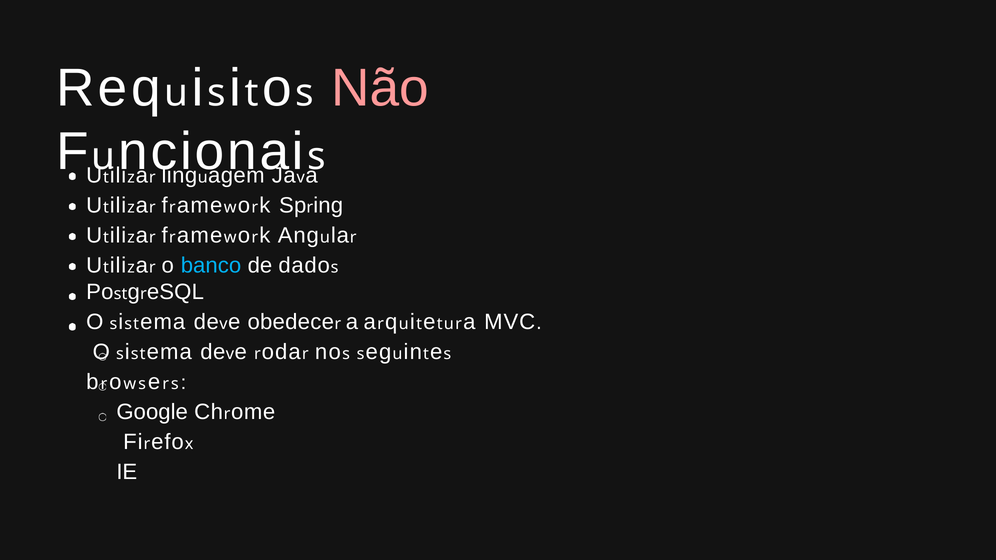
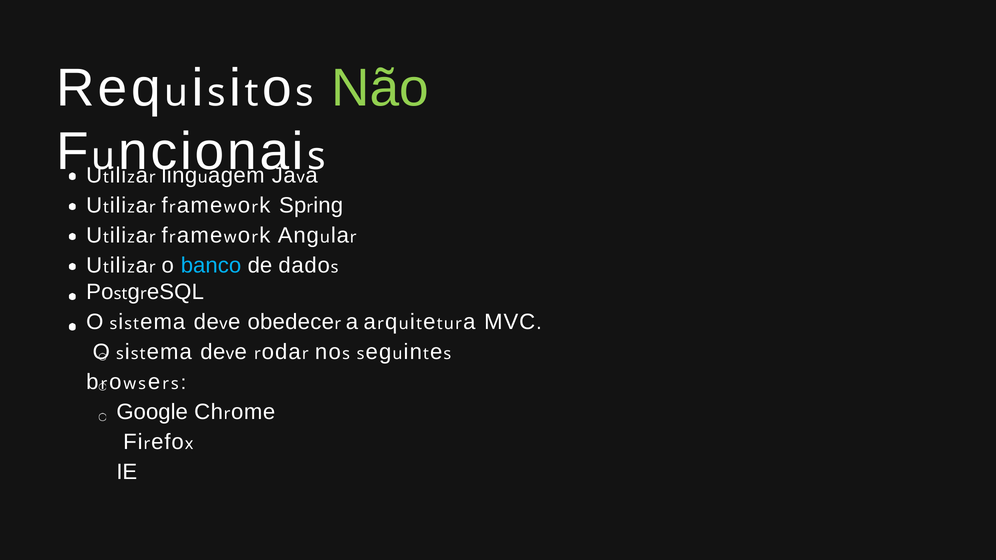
Não colour: pink -> light green (380, 88)
